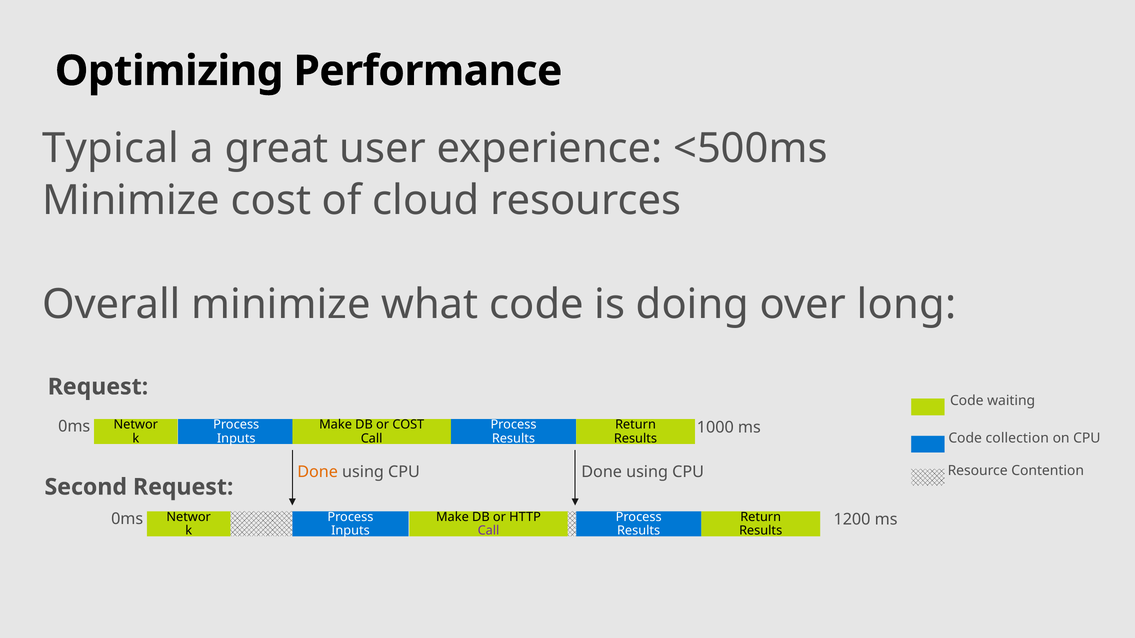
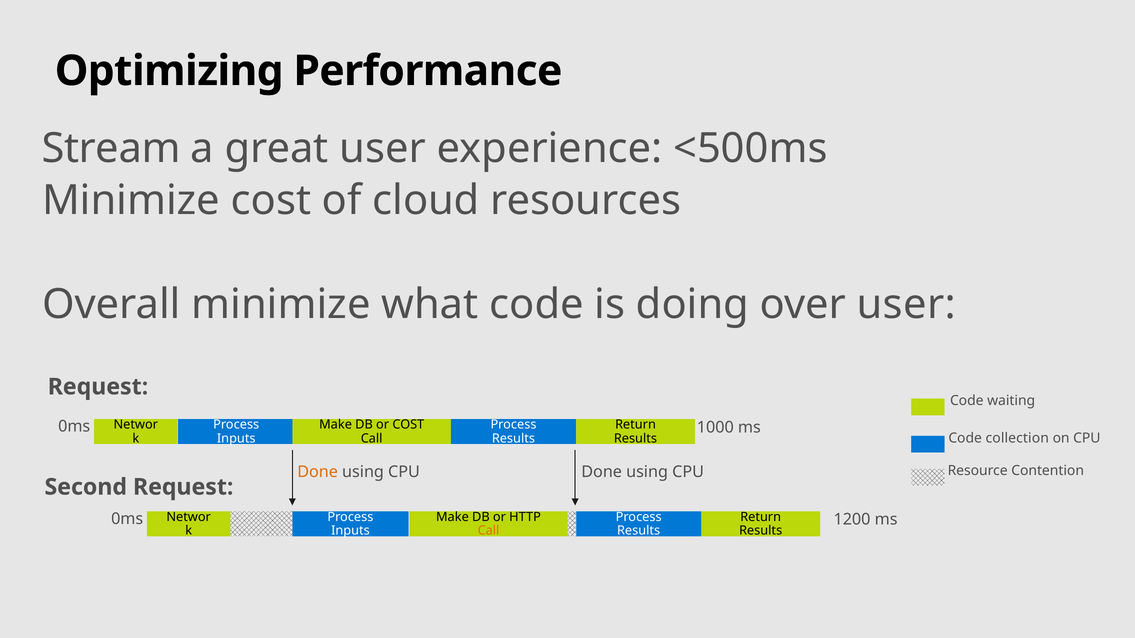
Typical: Typical -> Stream (111, 149)
over long: long -> user (906, 305)
Call colour: purple -> orange (489, 531)
